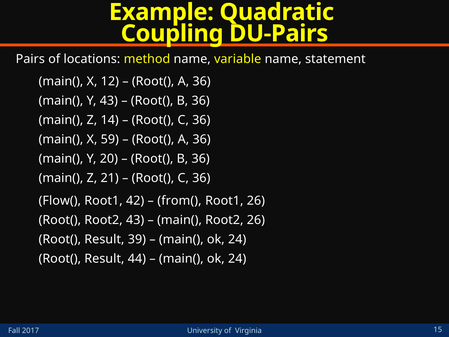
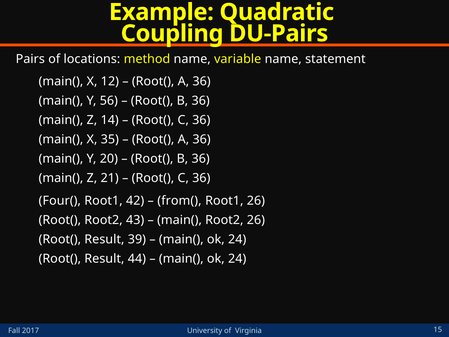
Y 43: 43 -> 56 (109, 101)
59: 59 -> 35 (110, 139)
Flow(: Flow( -> Four( (60, 200)
